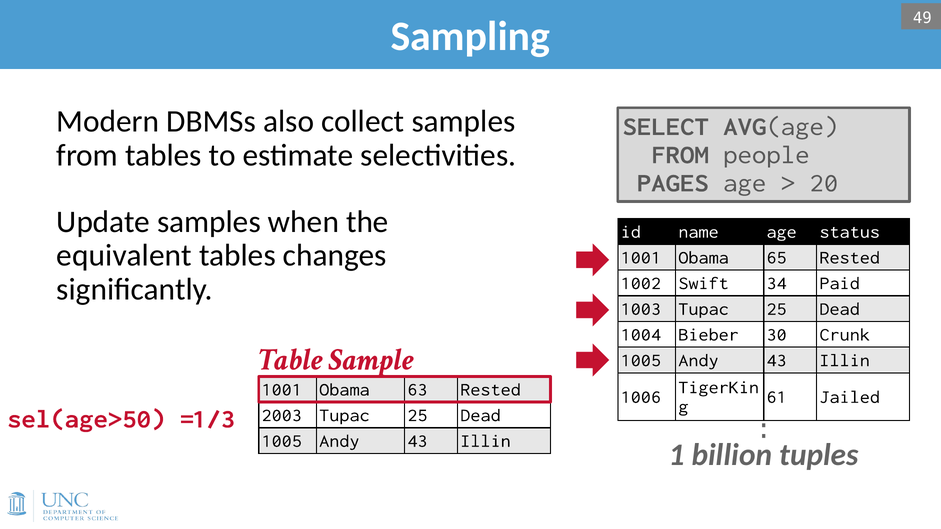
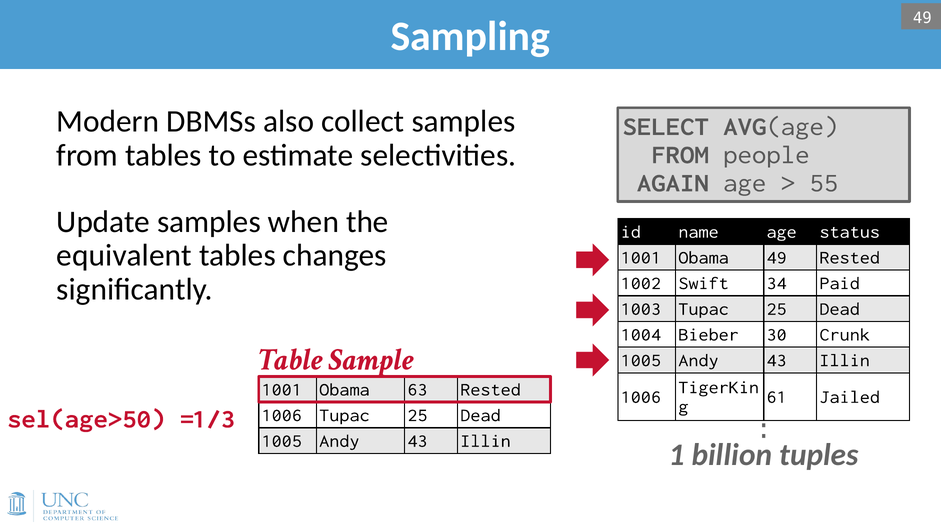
PAGES: PAGES -> AGAIN (673, 183)
20: 20 -> 55 (824, 183)
Obama 65: 65 -> 49 (777, 258)
2003: 2003 -> 1006 (282, 415)
